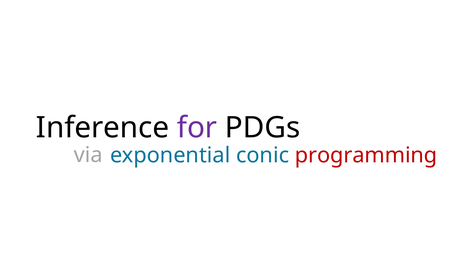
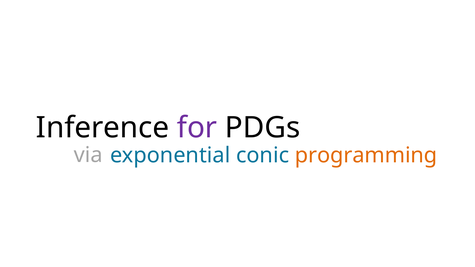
programming colour: red -> orange (366, 155)
